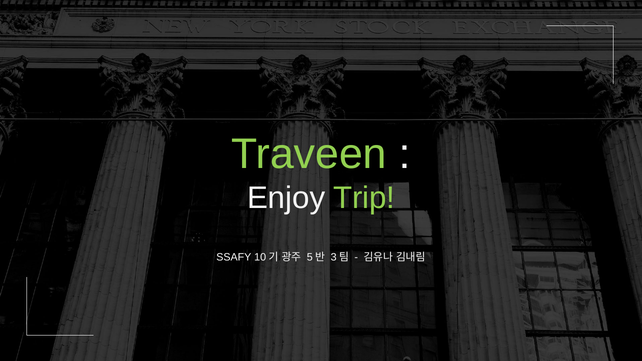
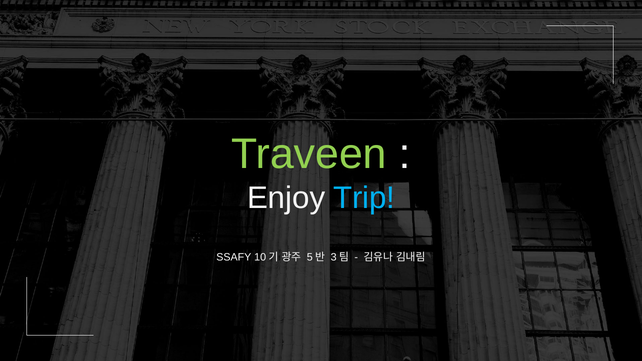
Trip colour: light green -> light blue (364, 198)
